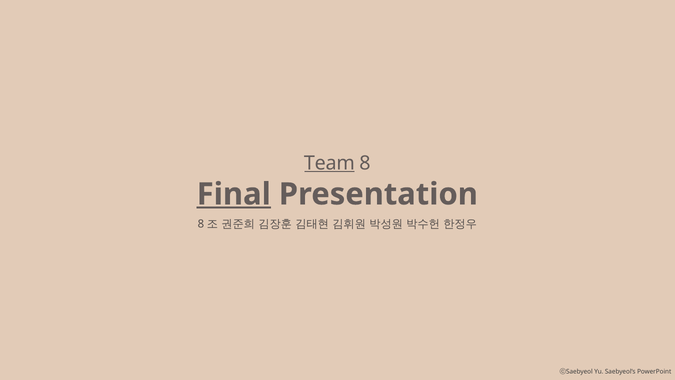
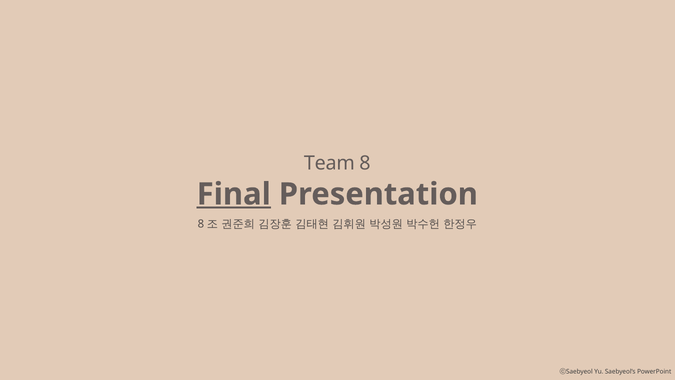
Team underline: present -> none (329, 163)
